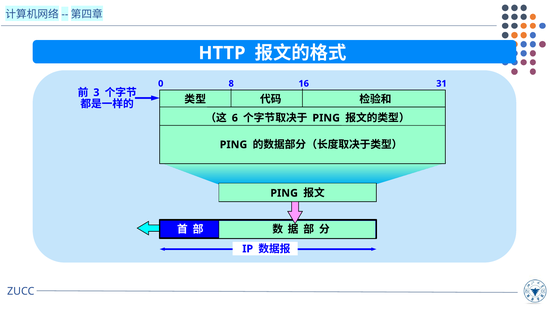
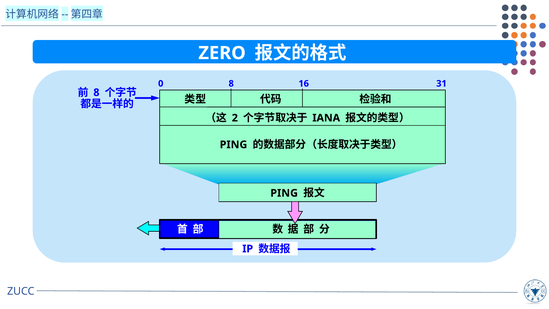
HTTP: HTTP -> ZERO (222, 53)
3: 3 -> 8 (96, 92)
6: 6 -> 2 (235, 118)
PING: PING -> IANA (326, 118)
